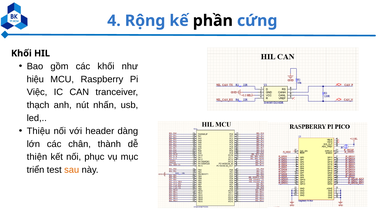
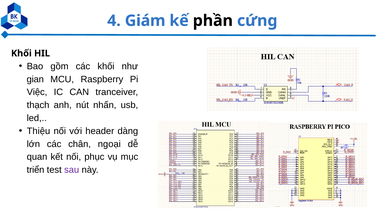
Rộng: Rộng -> Giám (145, 21)
hiệu: hiệu -> gian (35, 79)
thành: thành -> ngoại (109, 144)
thiện: thiện -> quan (37, 157)
sau colour: orange -> purple (72, 170)
